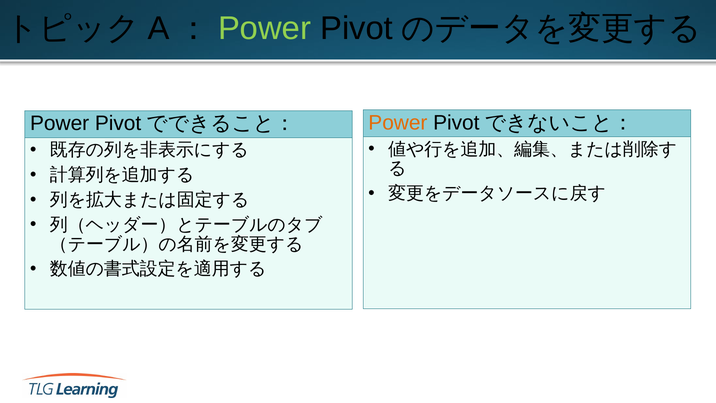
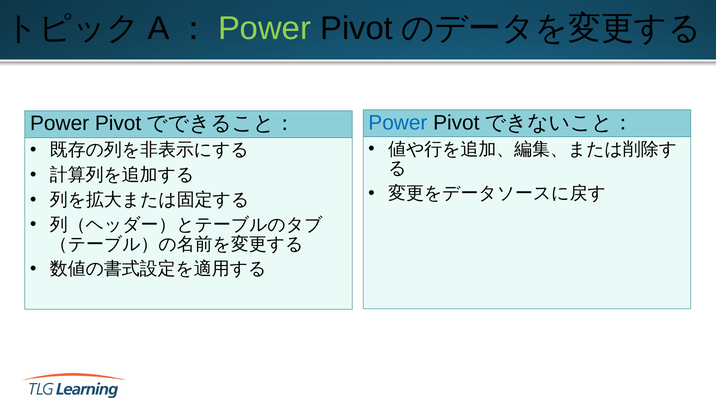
Power colour: orange -> blue (398, 123)
